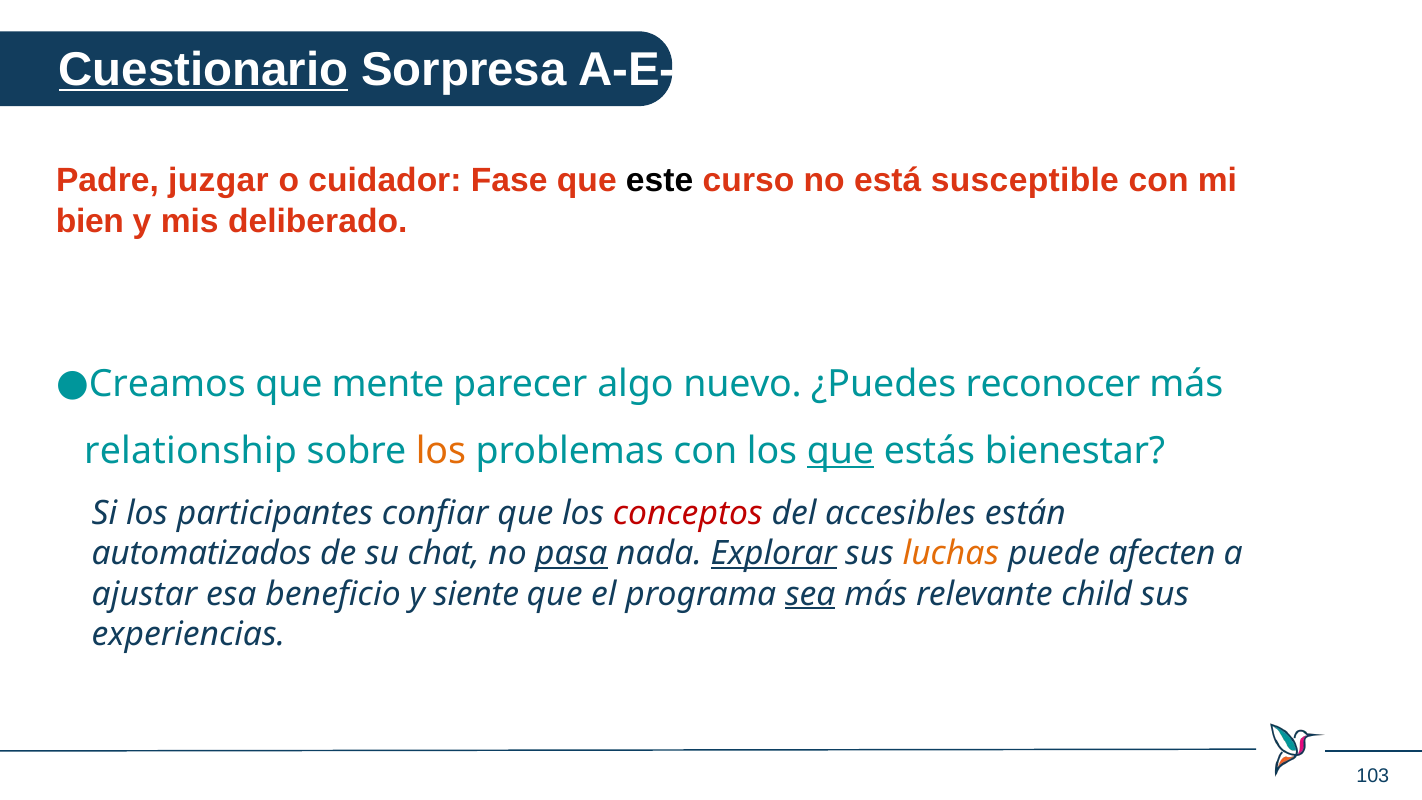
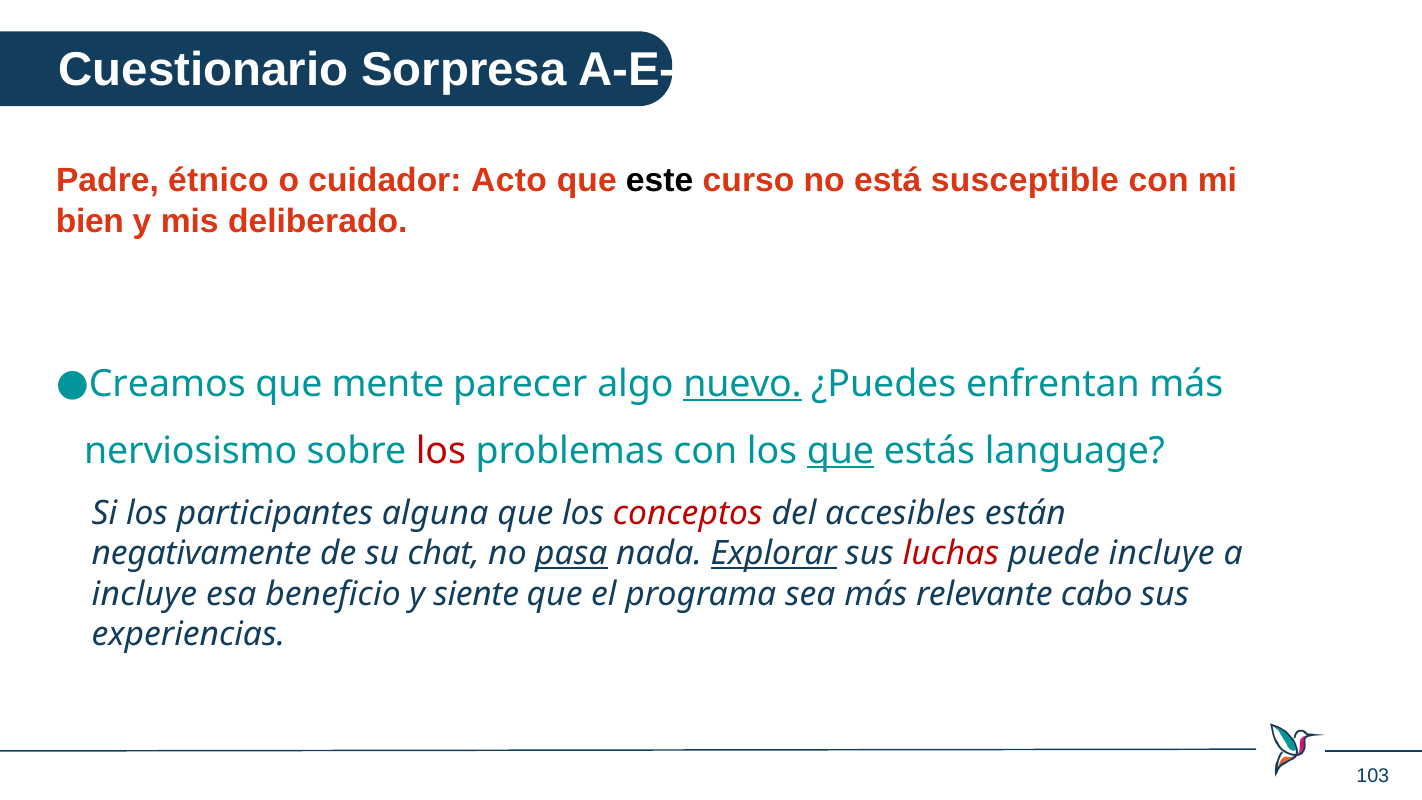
Cuestionario underline: present -> none (203, 70)
juzgar: juzgar -> étnico (218, 181)
Fase: Fase -> Acto (509, 181)
nuevo underline: none -> present (743, 384)
reconocer: reconocer -> enfrentan (1053, 384)
relationship: relationship -> nerviosismo (191, 451)
los colour: orange -> red (441, 451)
bienestar: bienestar -> language (1075, 451)
confiar: confiar -> alguna (435, 513)
automatizados: automatizados -> negativamente (202, 554)
luchas colour: orange -> red (951, 554)
puede afecten: afecten -> incluye (1162, 554)
ajustar: ajustar -> incluye (144, 594)
sea underline: present -> none (810, 594)
child: child -> cabo (1097, 594)
